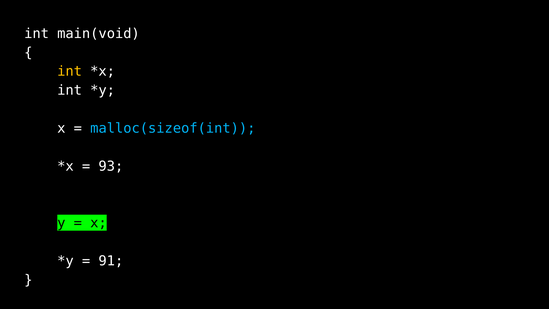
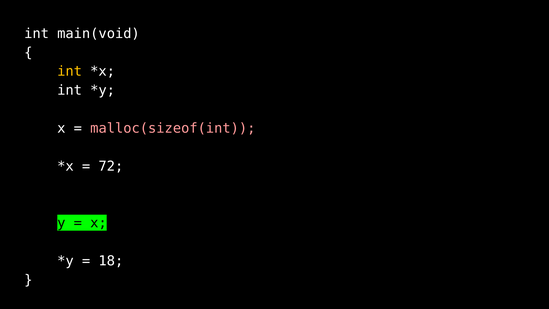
malloc(sizeof(int colour: light blue -> pink (173, 128)
93: 93 -> 72 (111, 166)
91: 91 -> 18 (111, 261)
